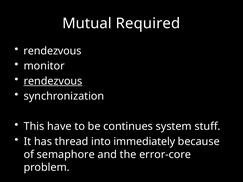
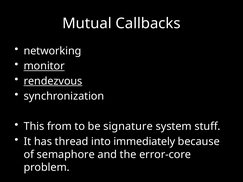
Required: Required -> Callbacks (148, 24)
rendezvous: rendezvous -> networking (53, 51)
monitor underline: none -> present (44, 66)
have: have -> from (59, 127)
continues: continues -> signature (128, 127)
